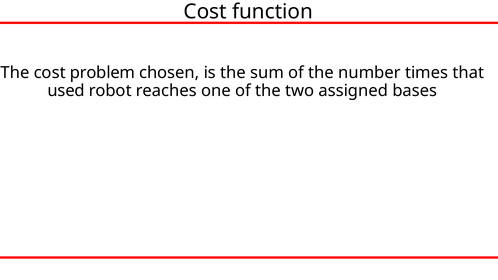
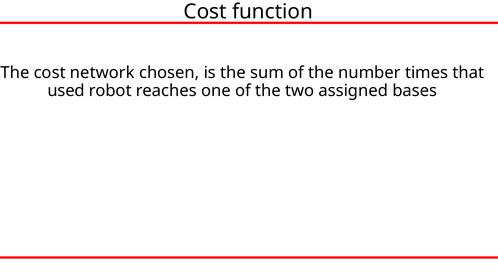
problem: problem -> network (102, 73)
